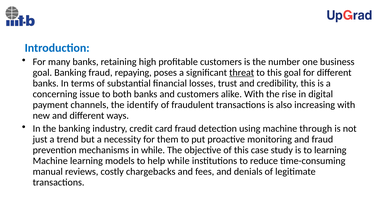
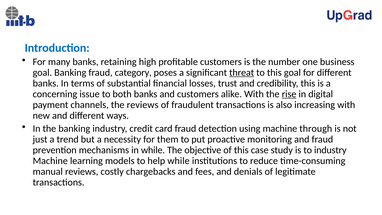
repaying: repaying -> category (133, 72)
rise underline: none -> present (289, 94)
the identify: identify -> reviews (143, 105)
to learning: learning -> industry (330, 150)
